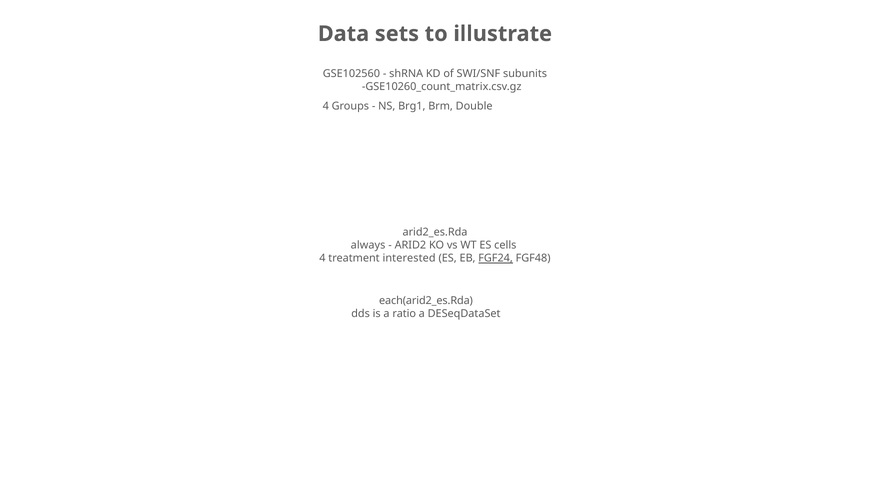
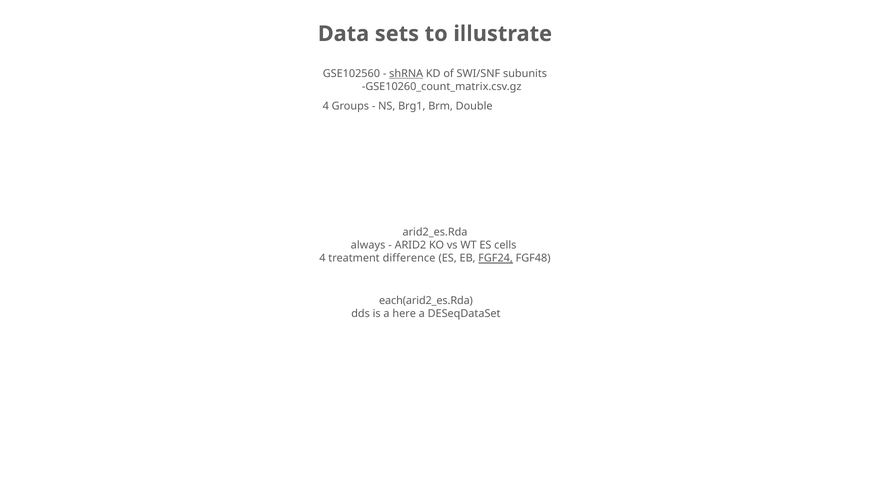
shRNA underline: none -> present (406, 74)
interested: interested -> difference (409, 259)
ratio: ratio -> here (404, 314)
